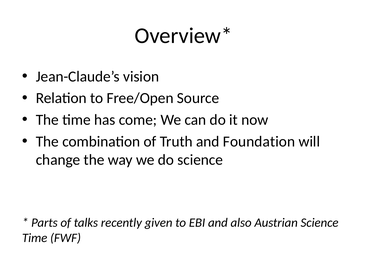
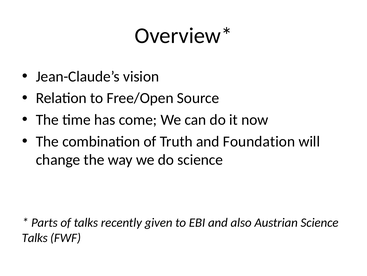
Time: Time -> Talks (35, 237)
